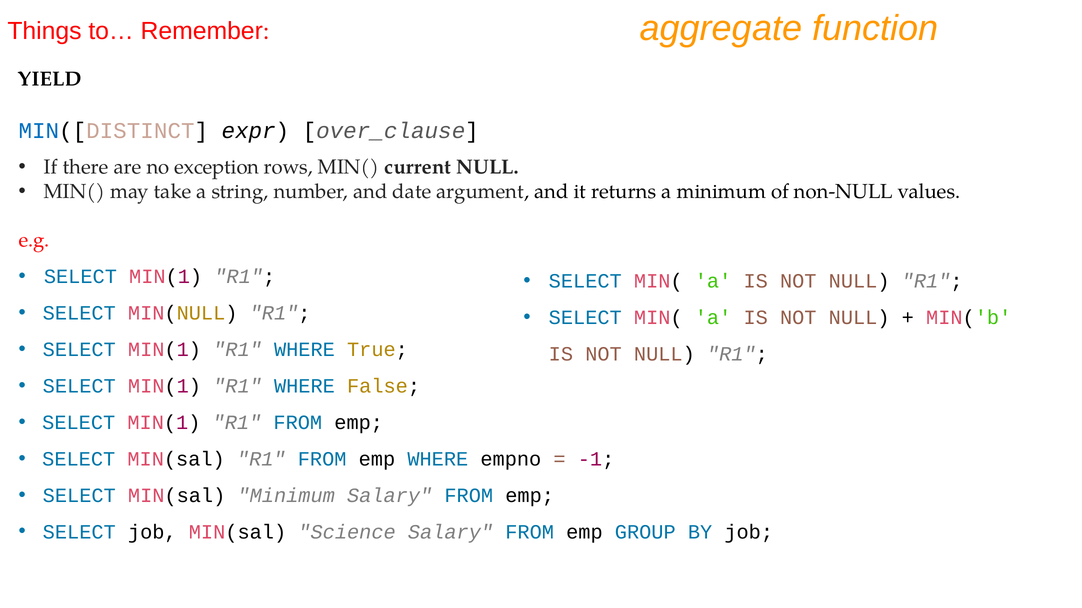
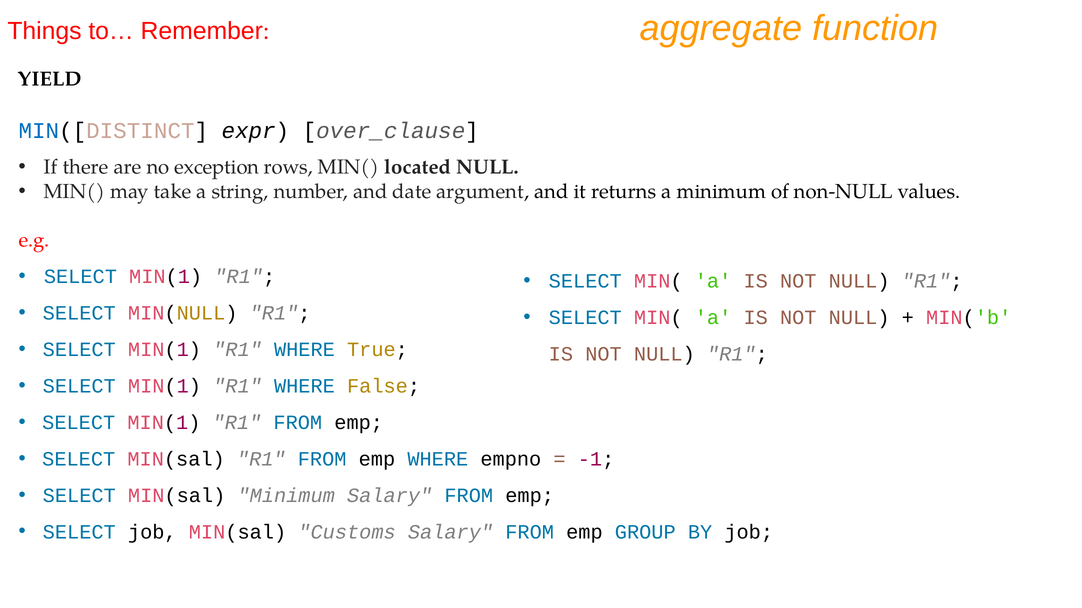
current: current -> located (418, 167)
Science: Science -> Customs (347, 532)
